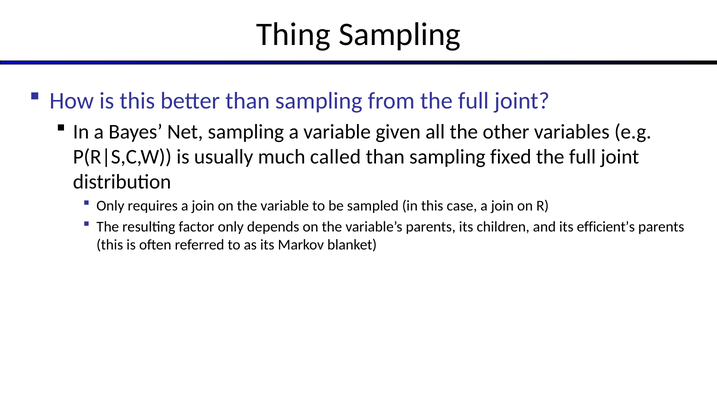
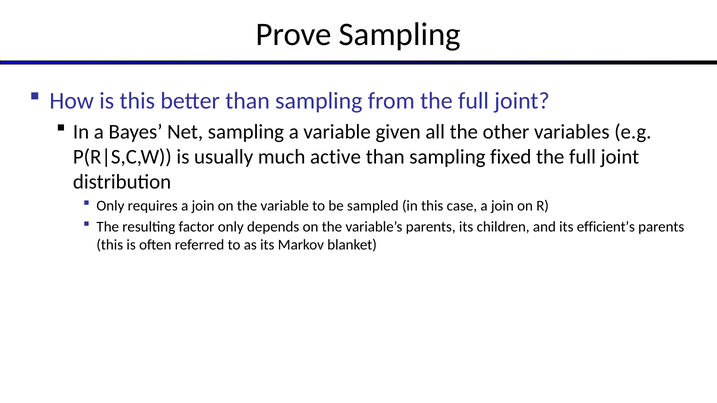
Thing: Thing -> Prove (294, 34)
called: called -> active (336, 157)
